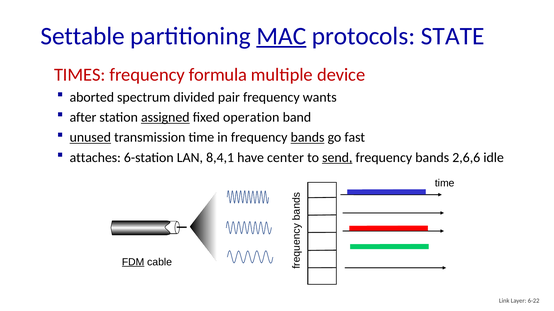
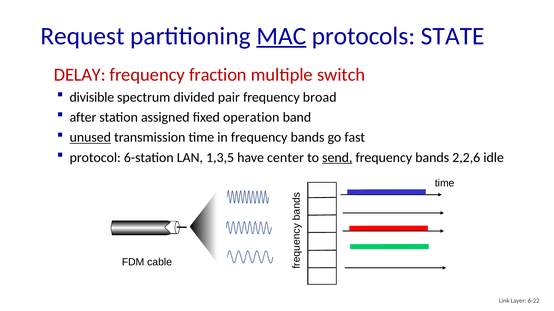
Settable: Settable -> Request (83, 36)
TIMES: TIMES -> DELAY (80, 75)
formula: formula -> fraction (218, 75)
device: device -> switch (341, 75)
aborted: aborted -> divisible (92, 98)
wants: wants -> broad (320, 98)
assigned underline: present -> none (165, 118)
bands underline: present -> none (308, 138)
attaches: attaches -> protocol (95, 158)
8,4,1: 8,4,1 -> 1,3,5 (220, 158)
2,6,6: 2,6,6 -> 2,2,6 (466, 158)
FDM underline: present -> none (133, 263)
